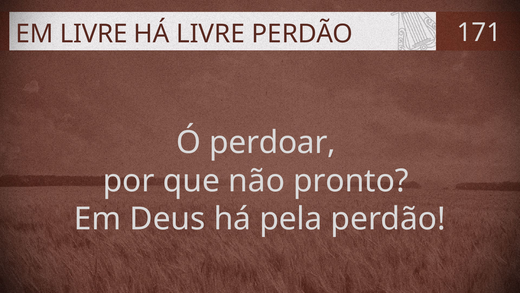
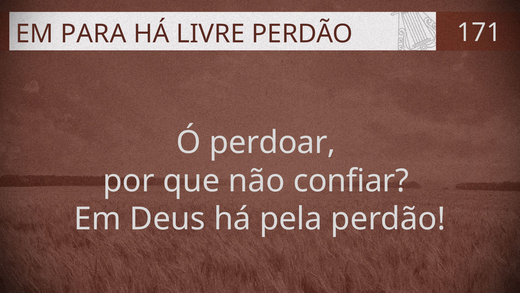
EM LIVRE: LIVRE -> PARA (93, 34)
pronto: pronto -> confiar (351, 181)
